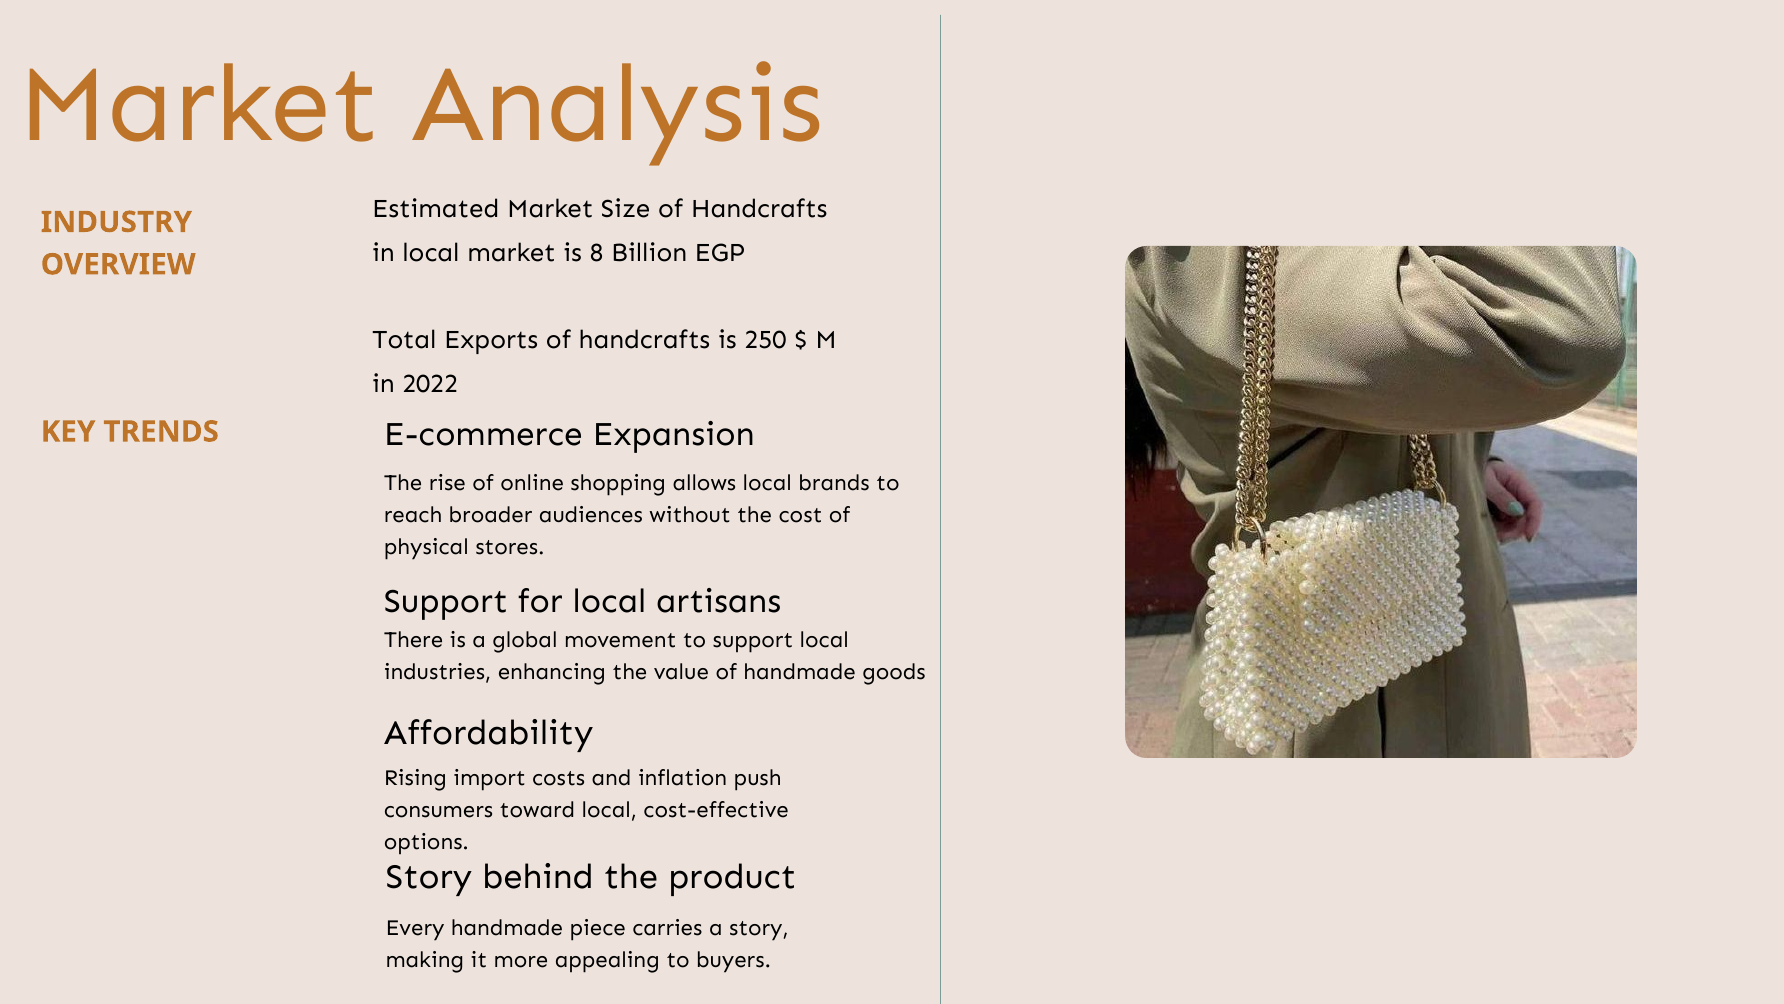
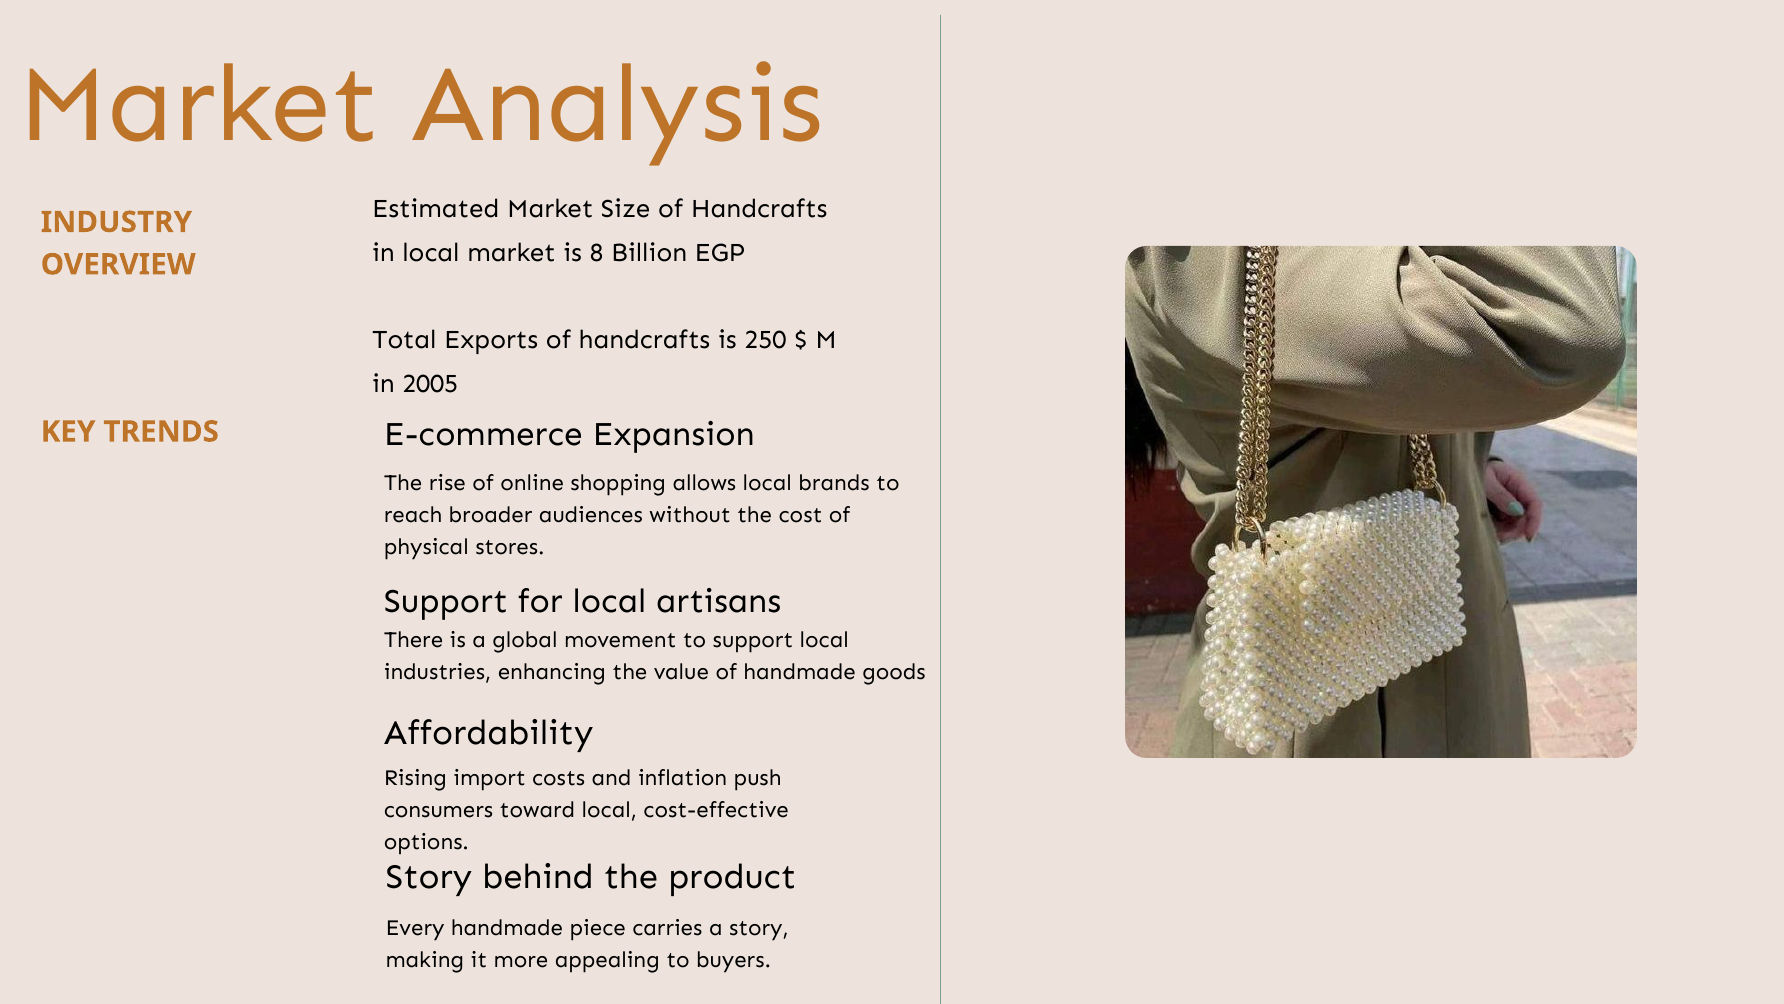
2022: 2022 -> 2005 (430, 384)
